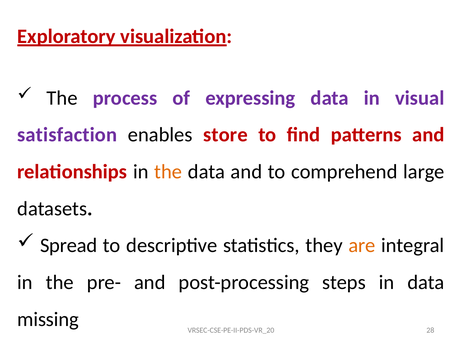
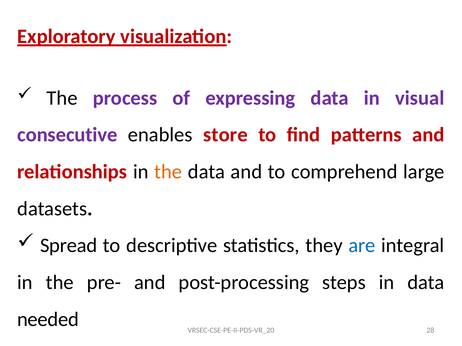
satisfaction: satisfaction -> consecutive (67, 135)
are colour: orange -> blue (362, 246)
missing: missing -> needed (48, 320)
